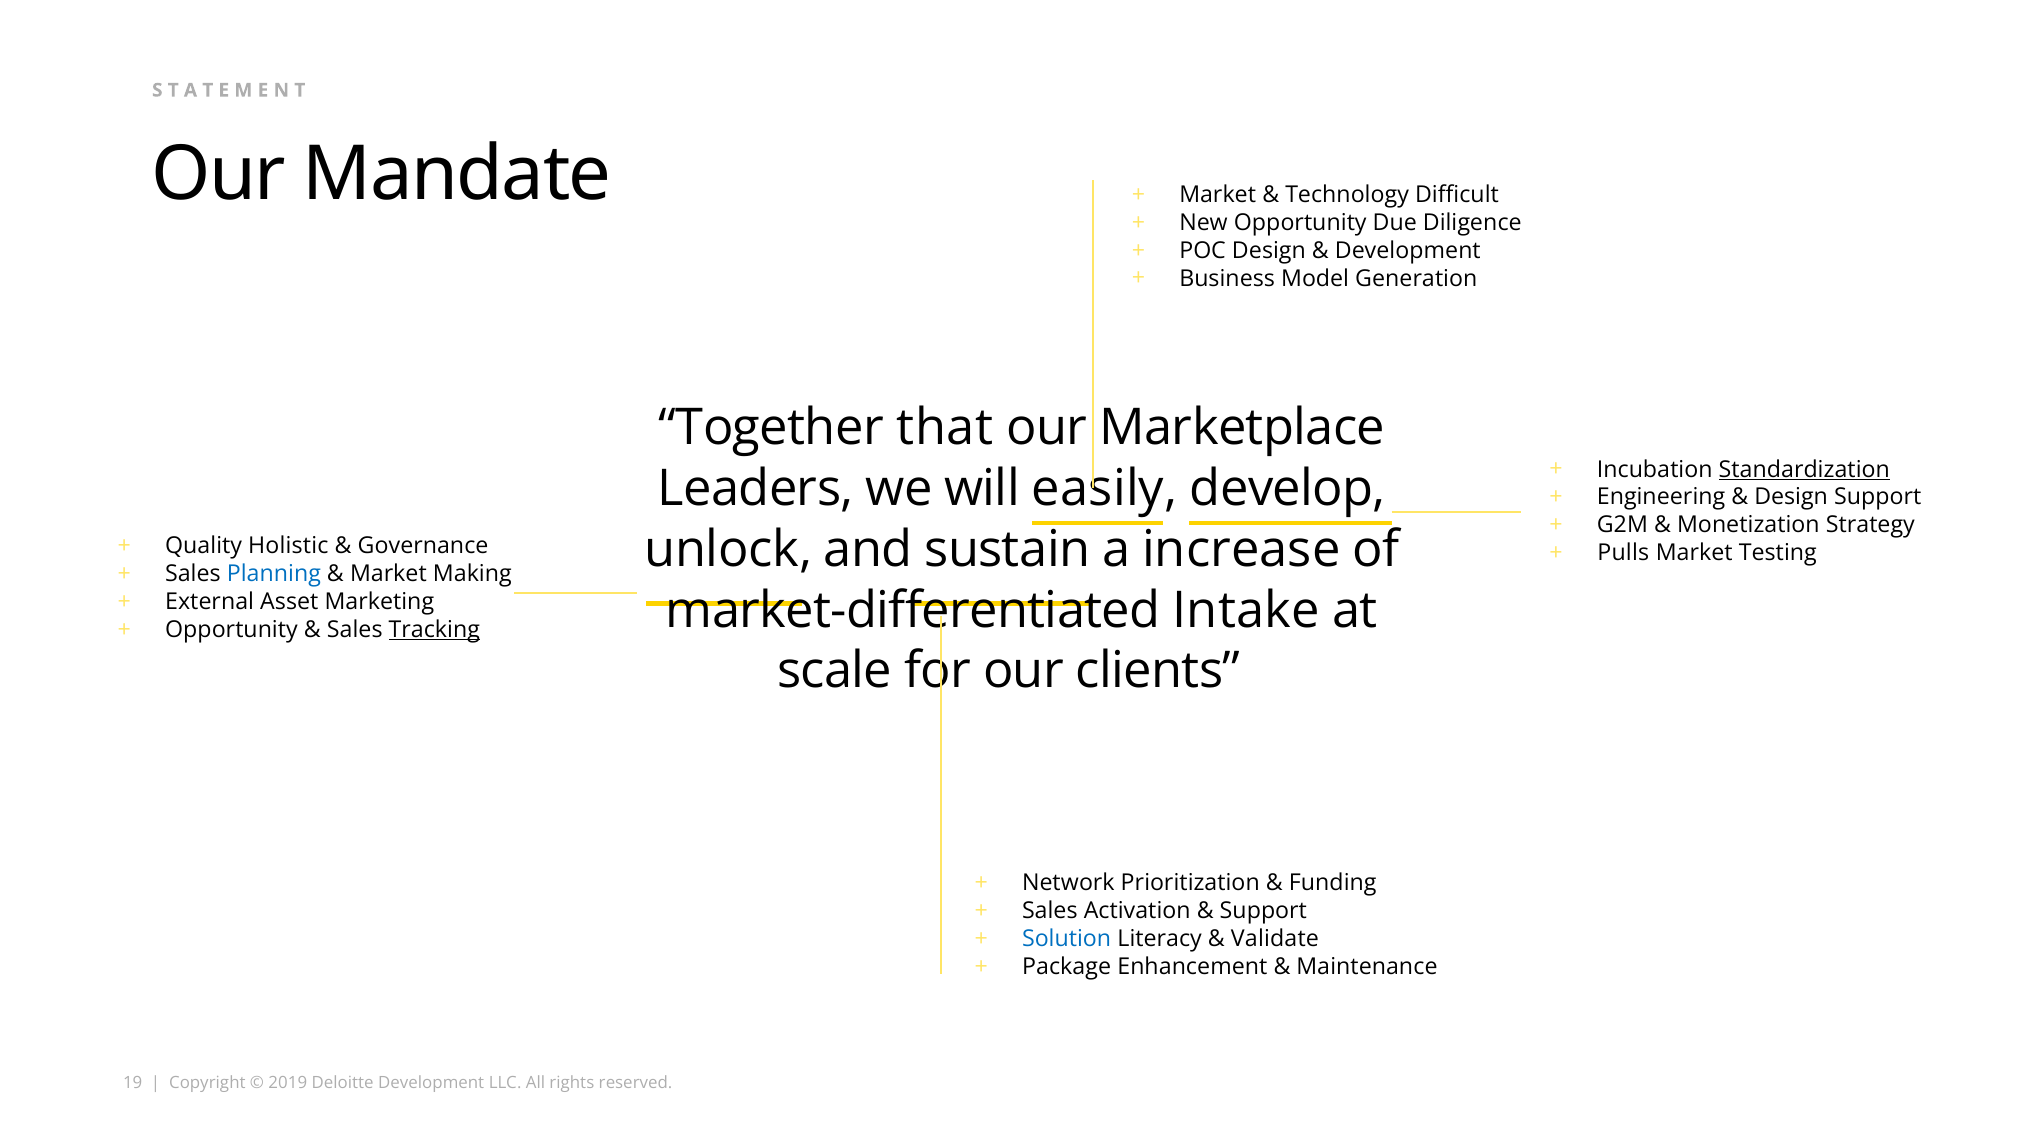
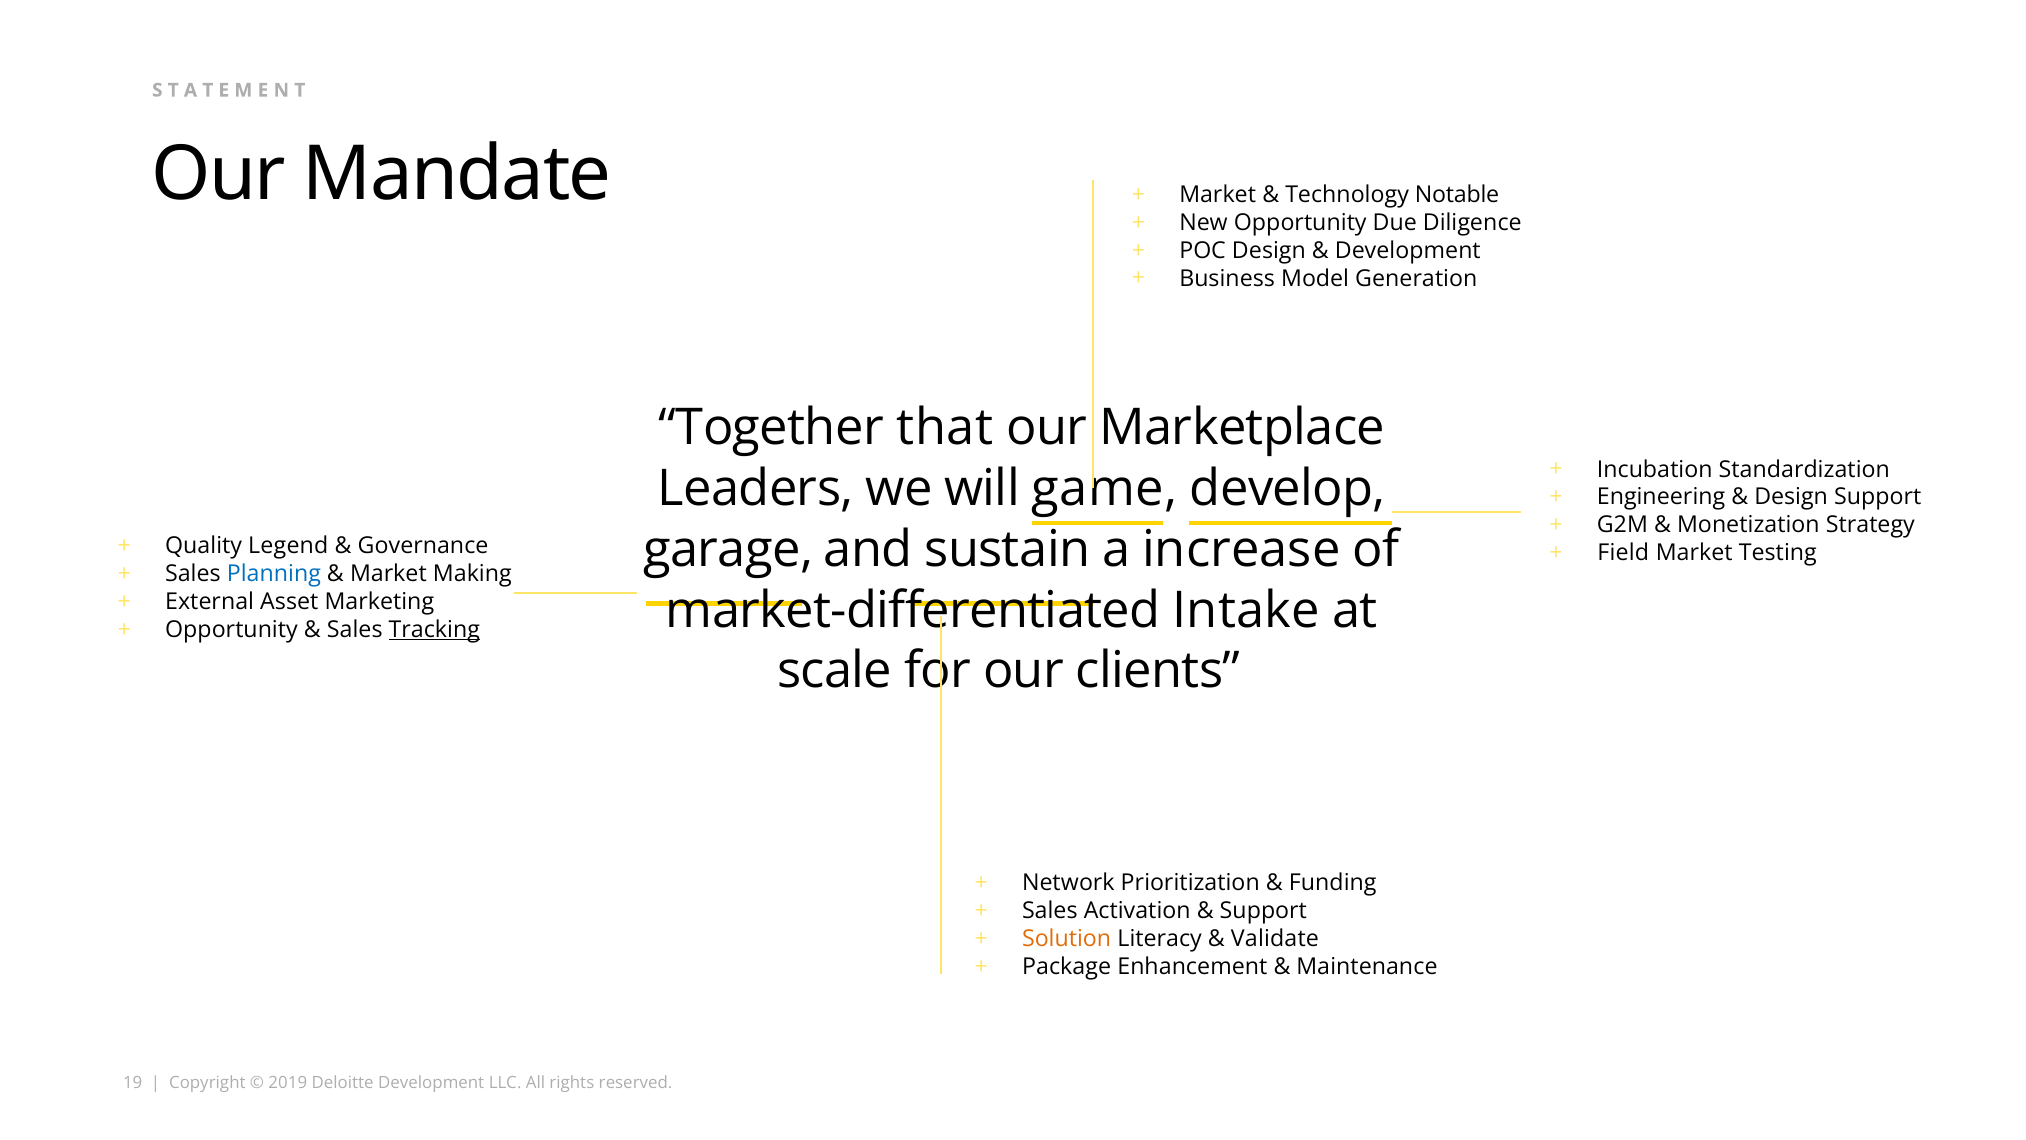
Difficult: Difficult -> Notable (1457, 195)
Standardization underline: present -> none (1804, 469)
easily: easily -> game (1105, 489)
unlock: unlock -> garage (728, 549)
Holistic: Holistic -> Legend (288, 546)
Pulls: Pulls -> Field (1623, 553)
Solution colour: blue -> orange (1067, 939)
